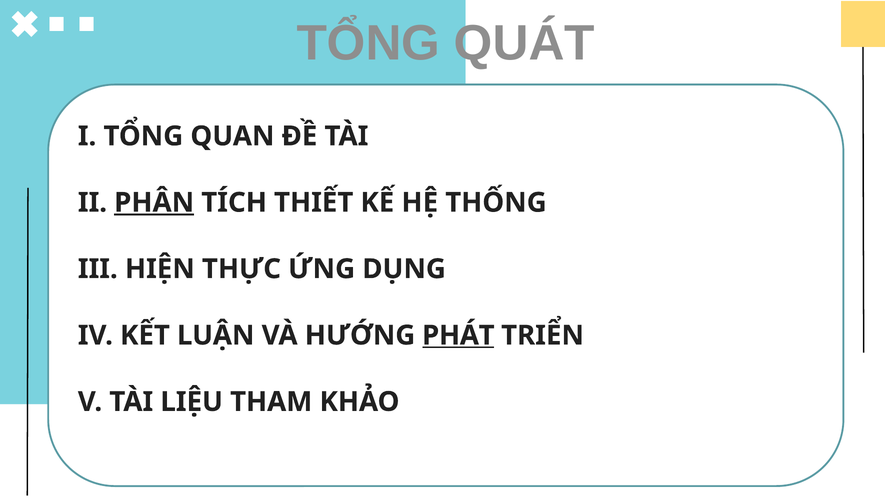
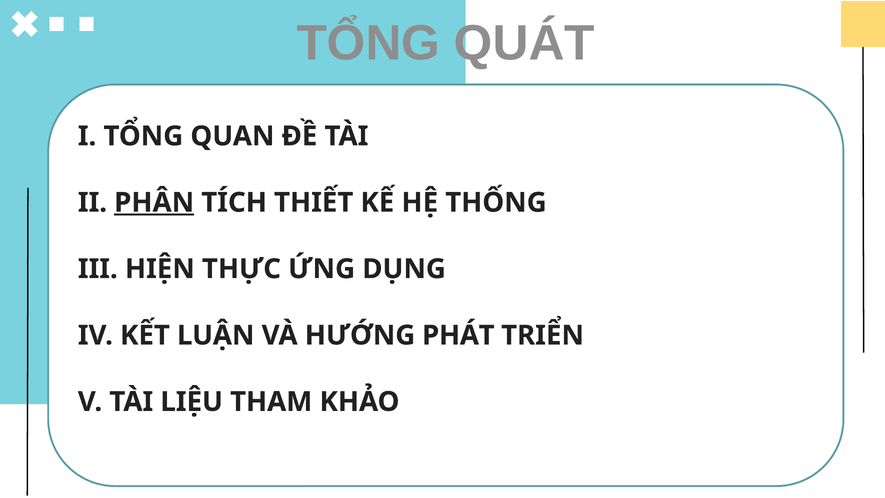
PHÁT underline: present -> none (458, 335)
